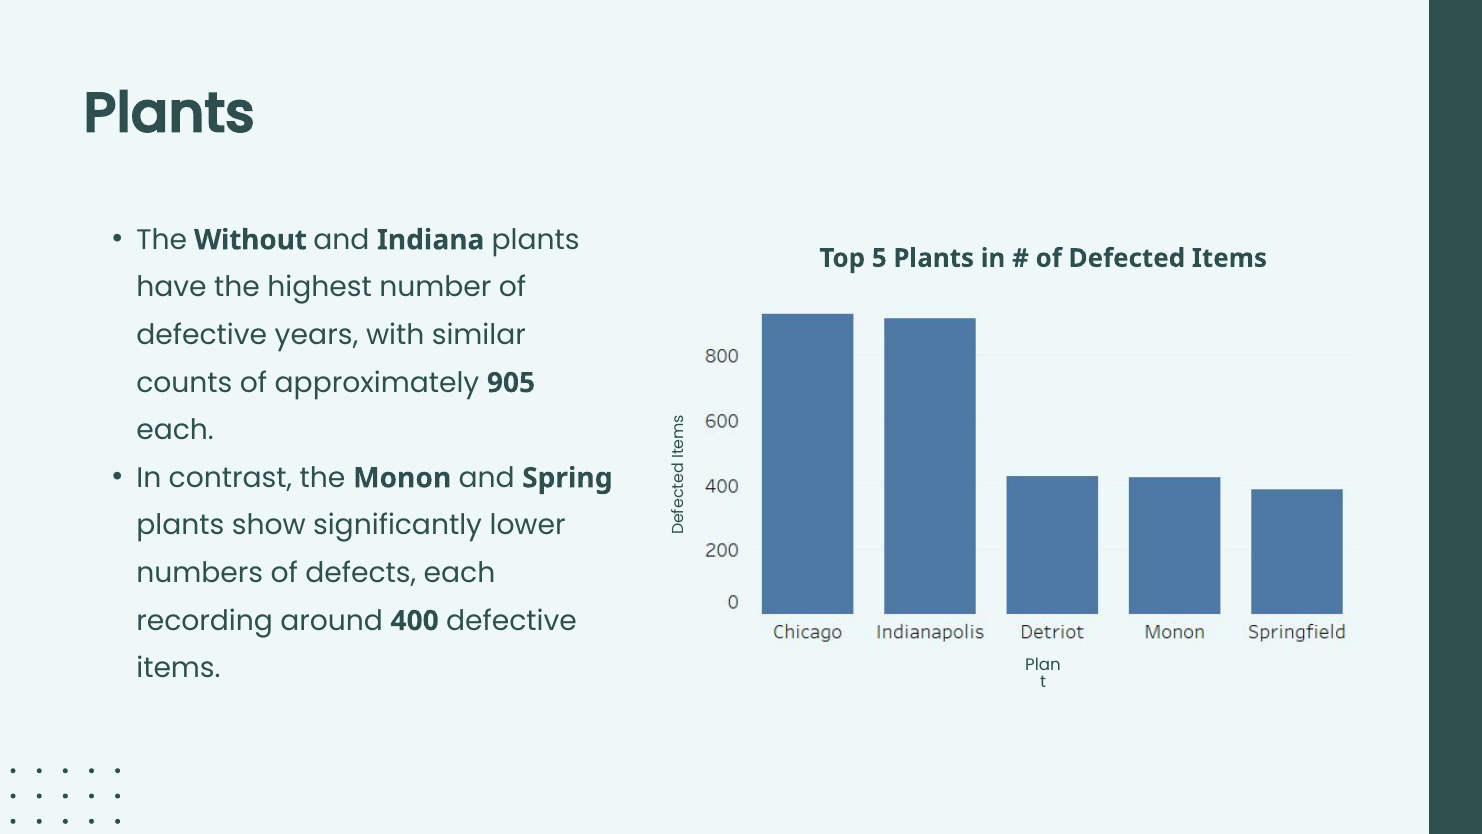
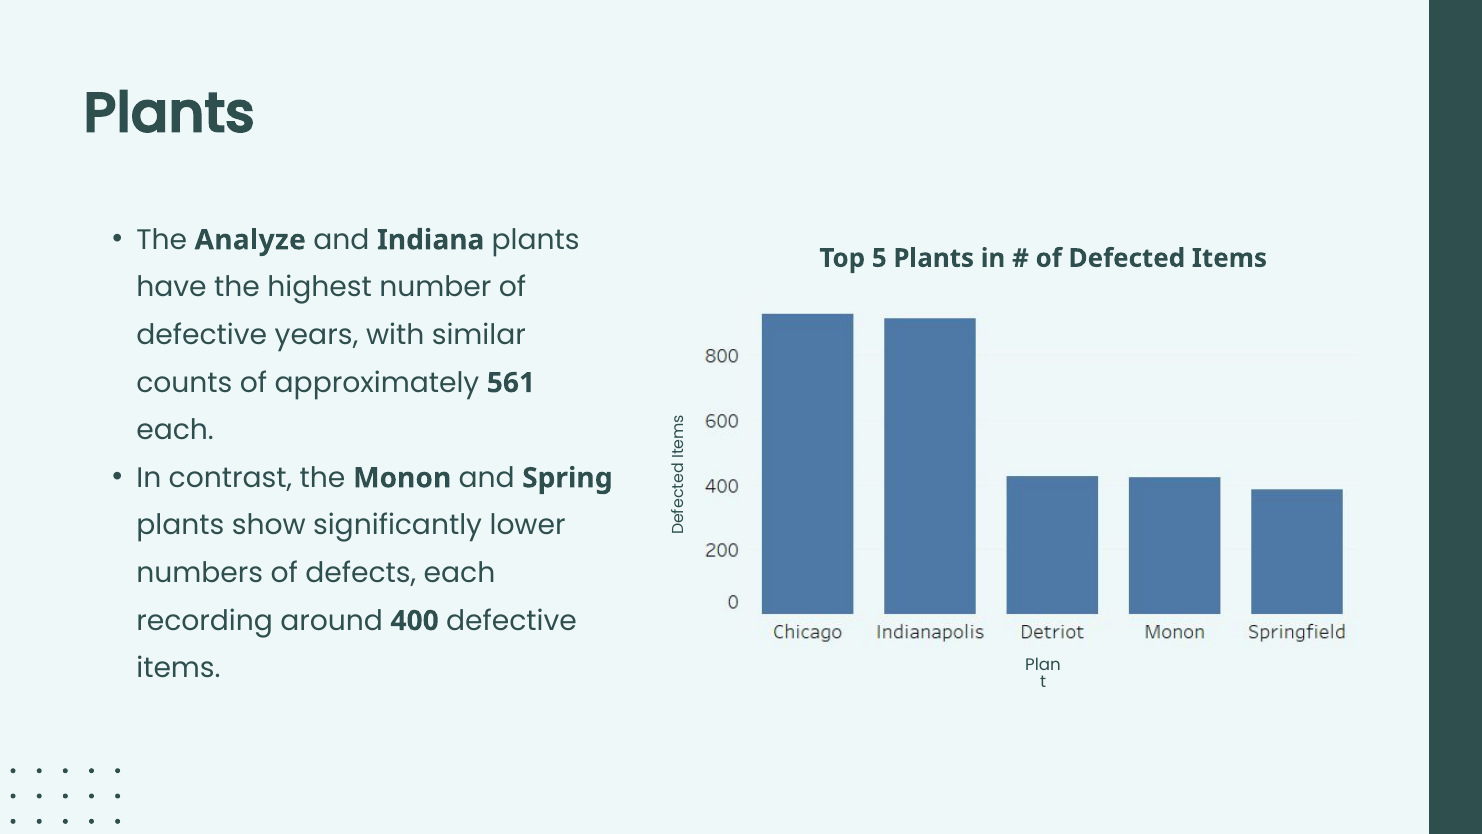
Without: Without -> Analyze (250, 240)
905: 905 -> 561 (511, 383)
